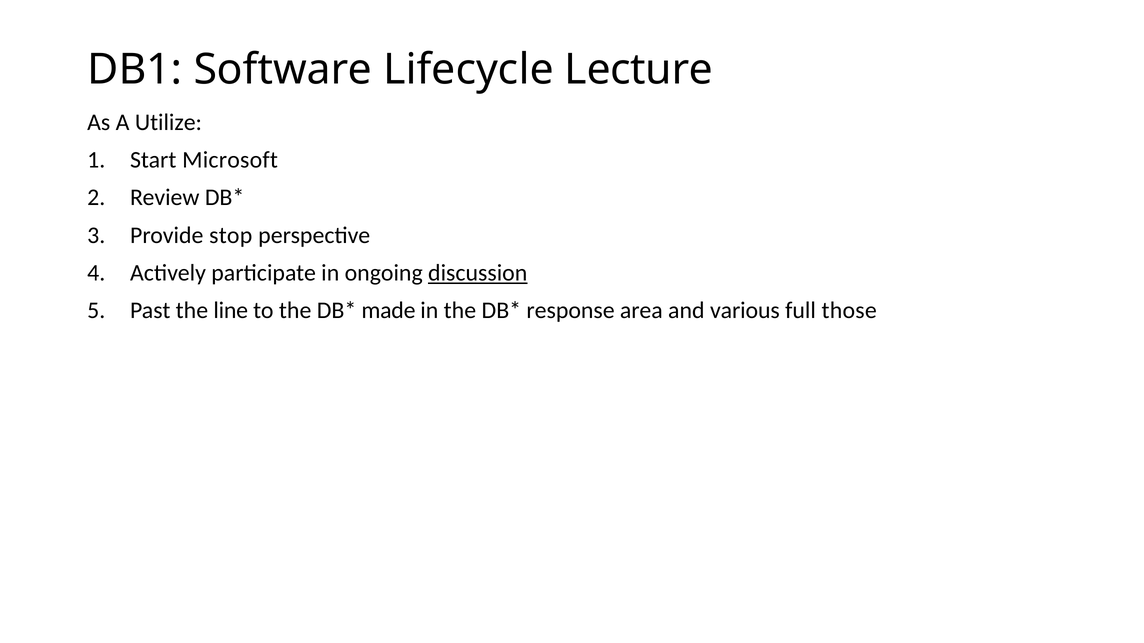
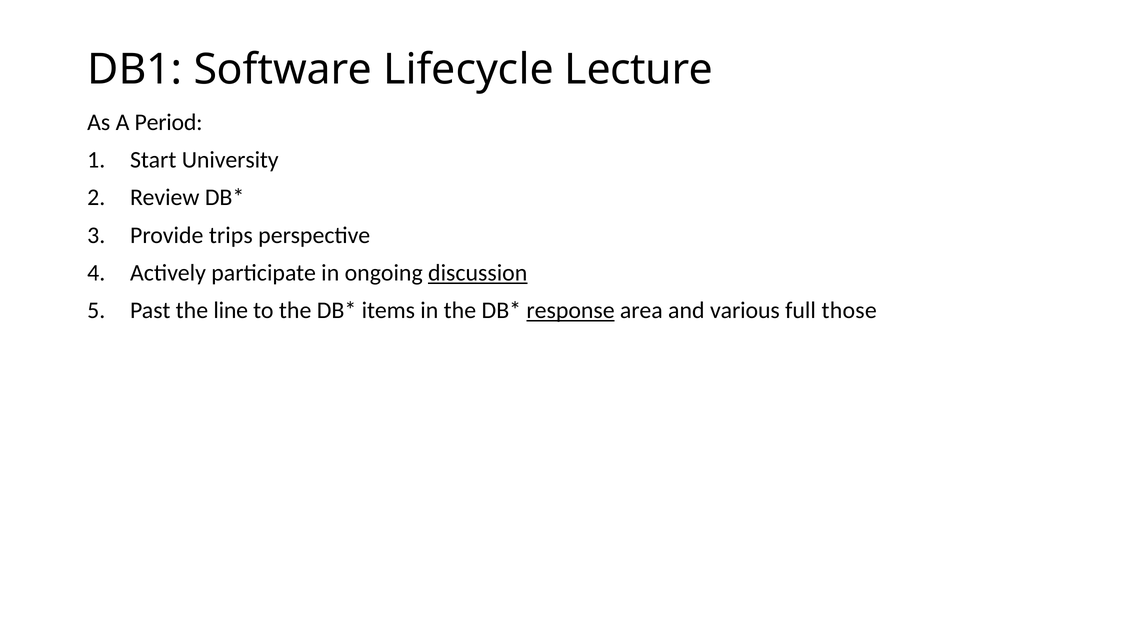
Utilize: Utilize -> Period (169, 122)
Microsoft: Microsoft -> University (230, 160)
stop: stop -> trips (231, 235)
made: made -> items (388, 311)
response underline: none -> present (571, 311)
